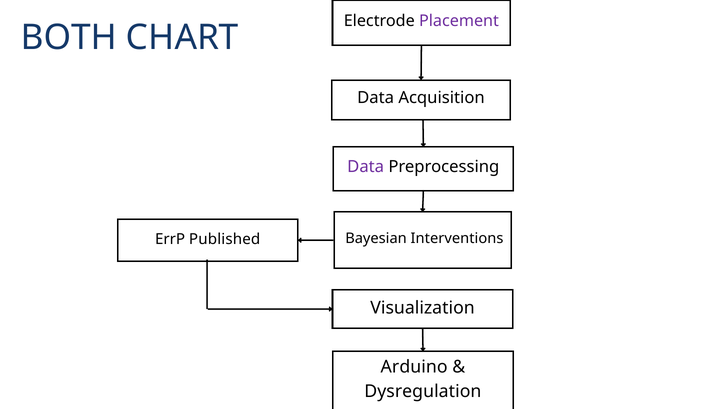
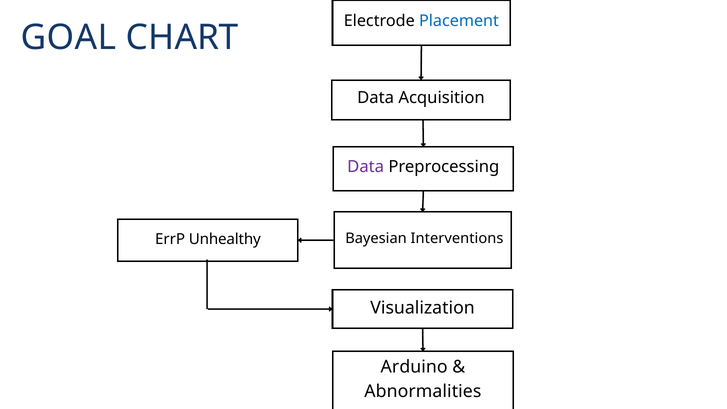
Placement colour: purple -> blue (459, 21)
BOTH: BOTH -> GOAL (69, 38)
Published: Published -> Unhealthy (225, 239)
Dysregulation: Dysregulation -> Abnormalities (423, 391)
